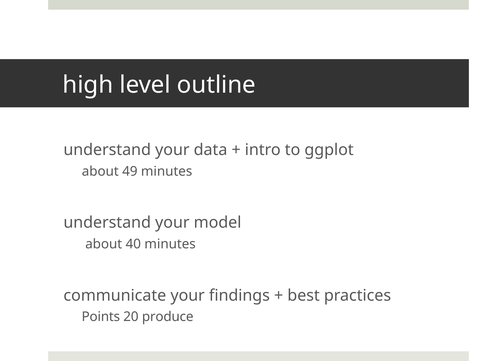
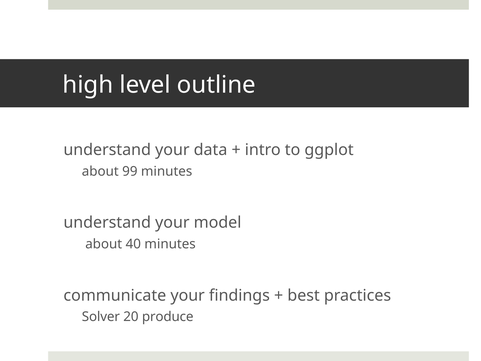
49: 49 -> 99 (130, 171)
Points: Points -> Solver (101, 317)
